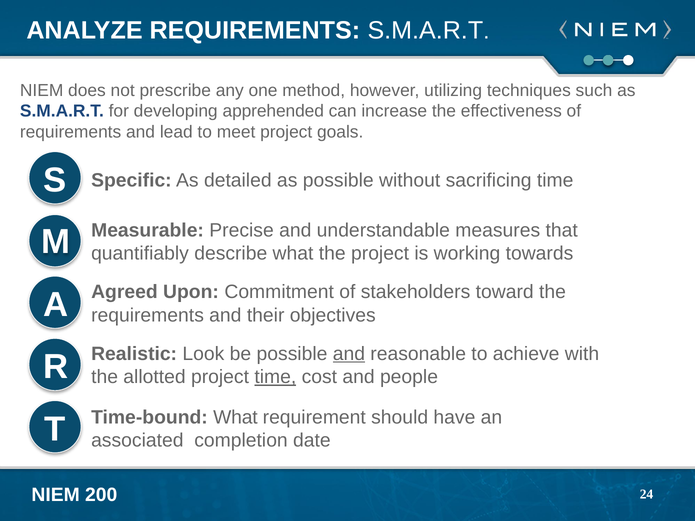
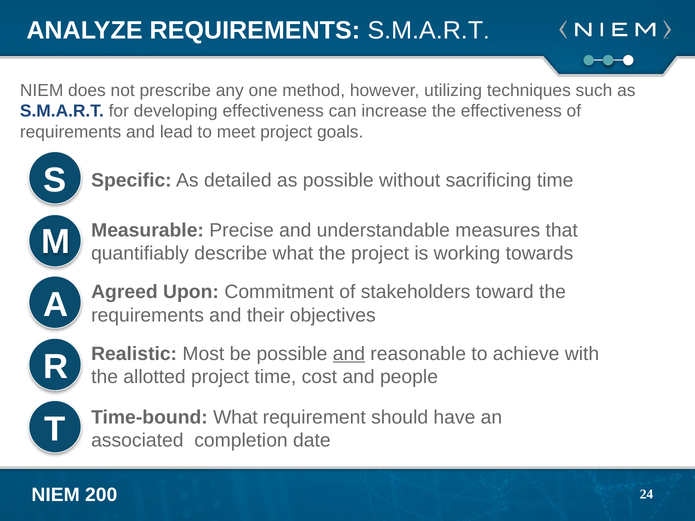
developing apprehended: apprehended -> effectiveness (273, 111)
Look: Look -> Most (203, 354)
time underline: present -> none (275, 377)
